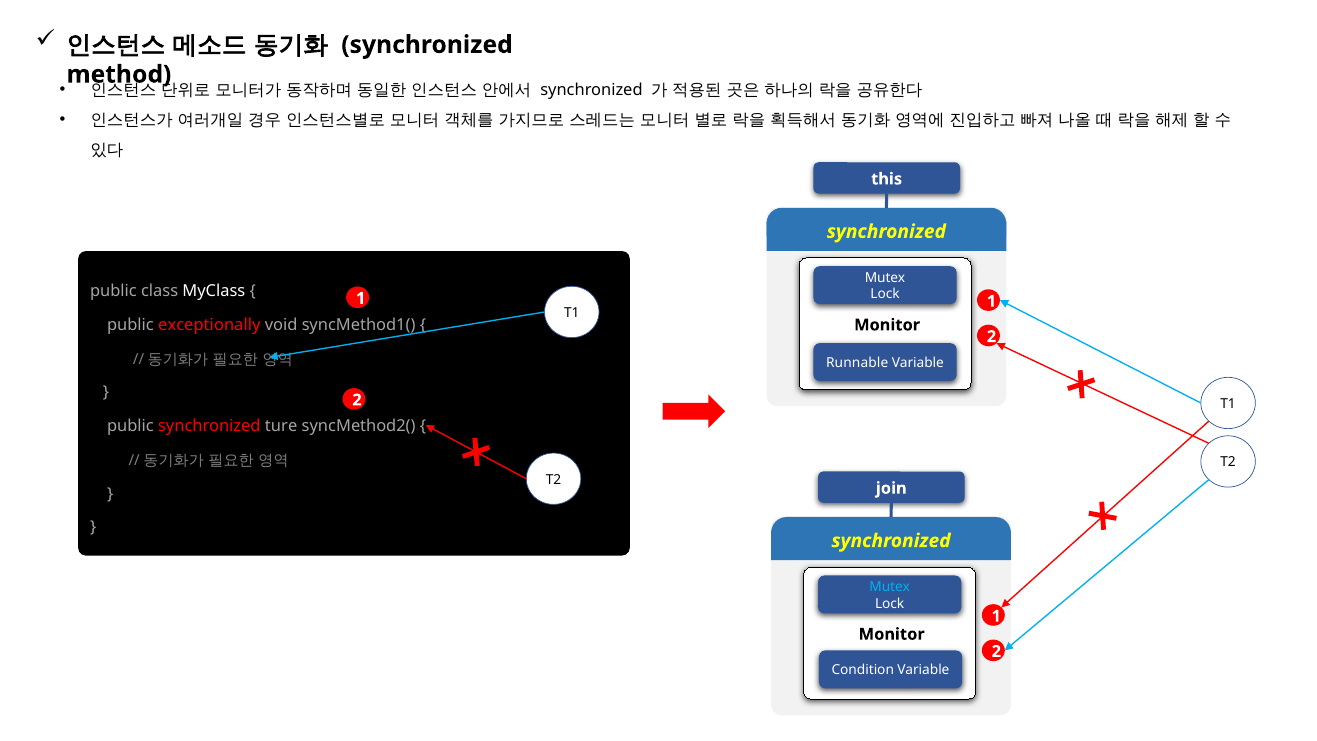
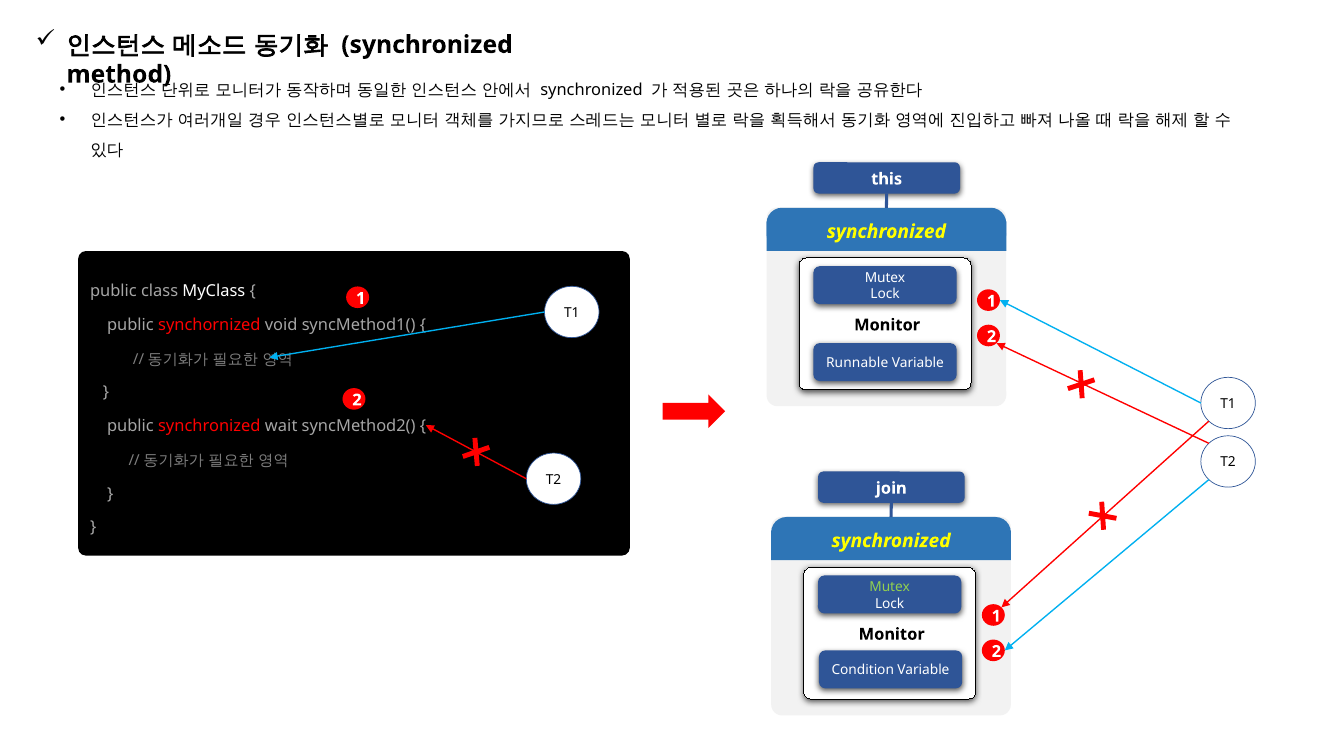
exceptionally: exceptionally -> synchornized (209, 325)
ture: ture -> wait (281, 426)
Mutex colour: light blue -> light green (890, 587)
